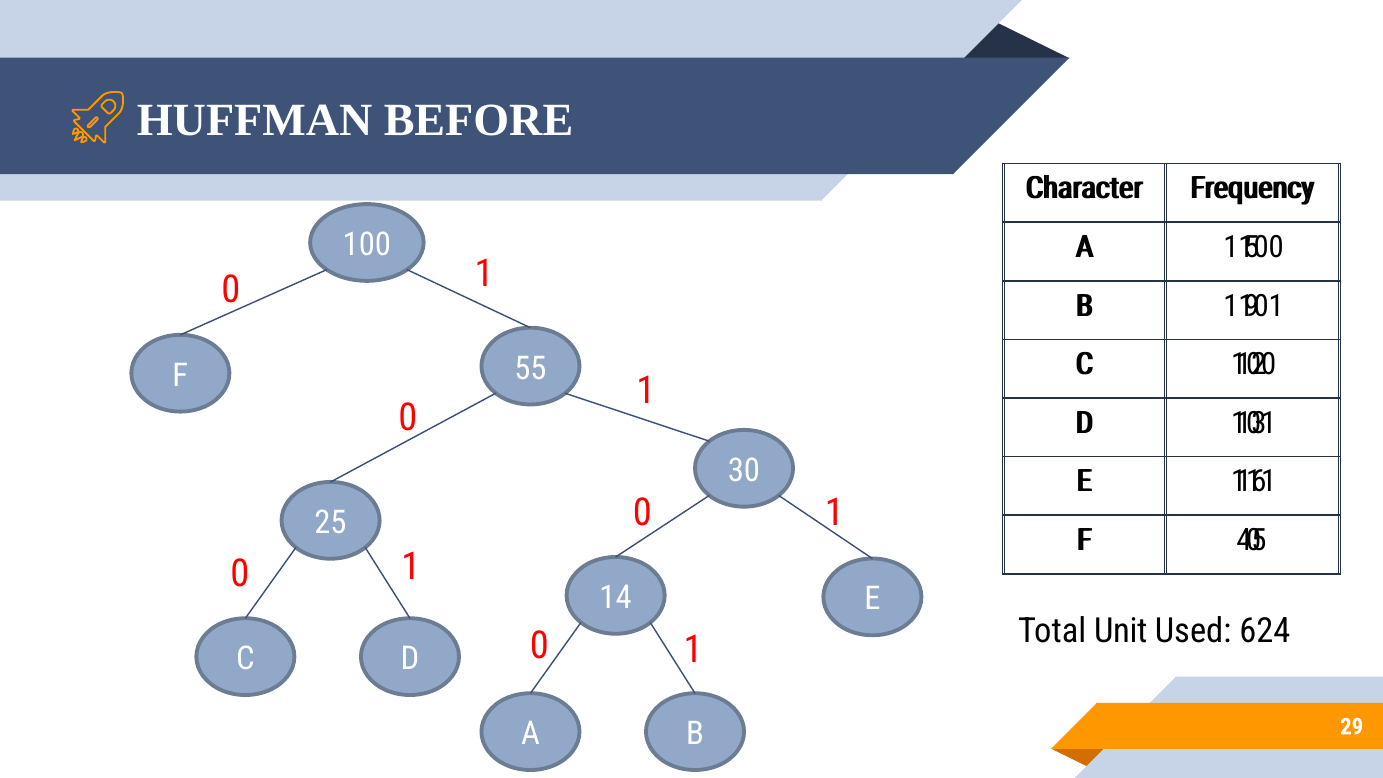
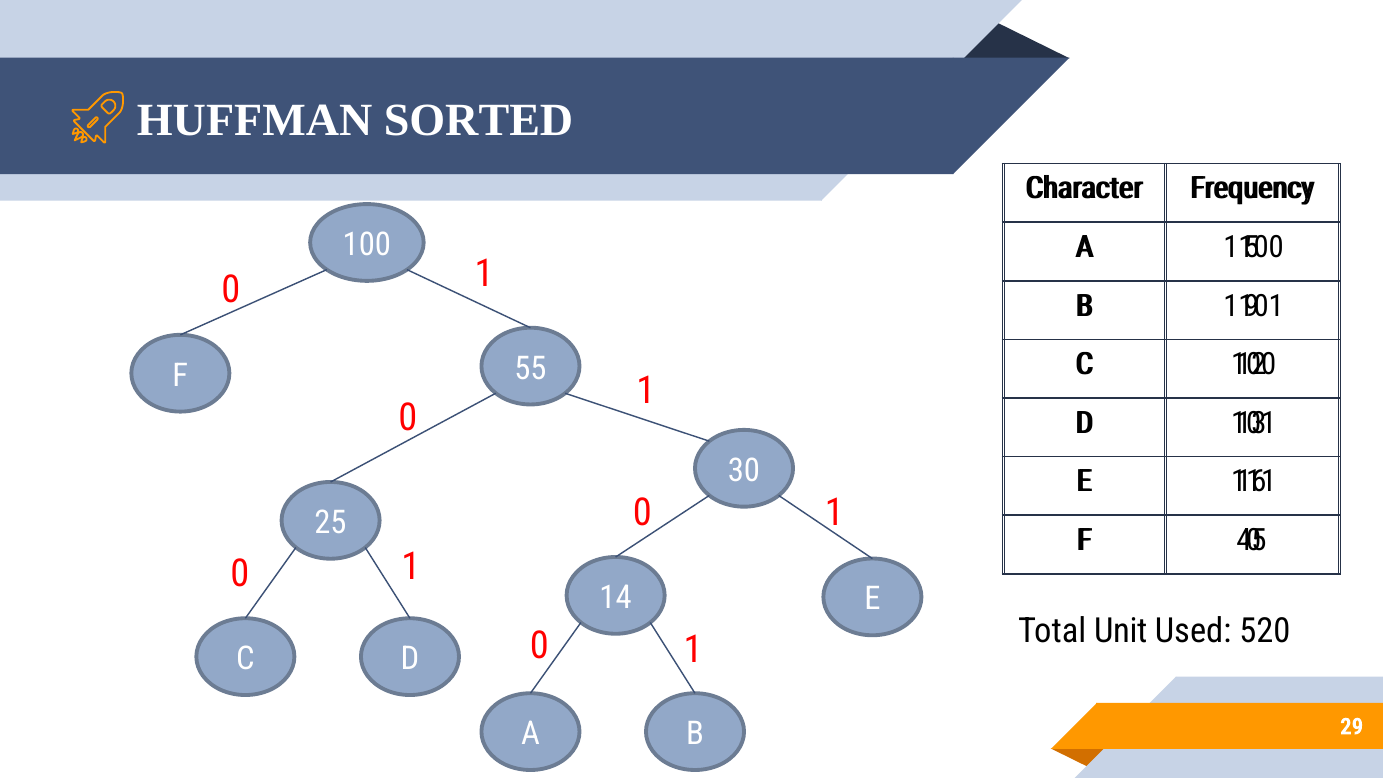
BEFORE: BEFORE -> SORTED (479, 120)
624: 624 -> 520 (1265, 631)
